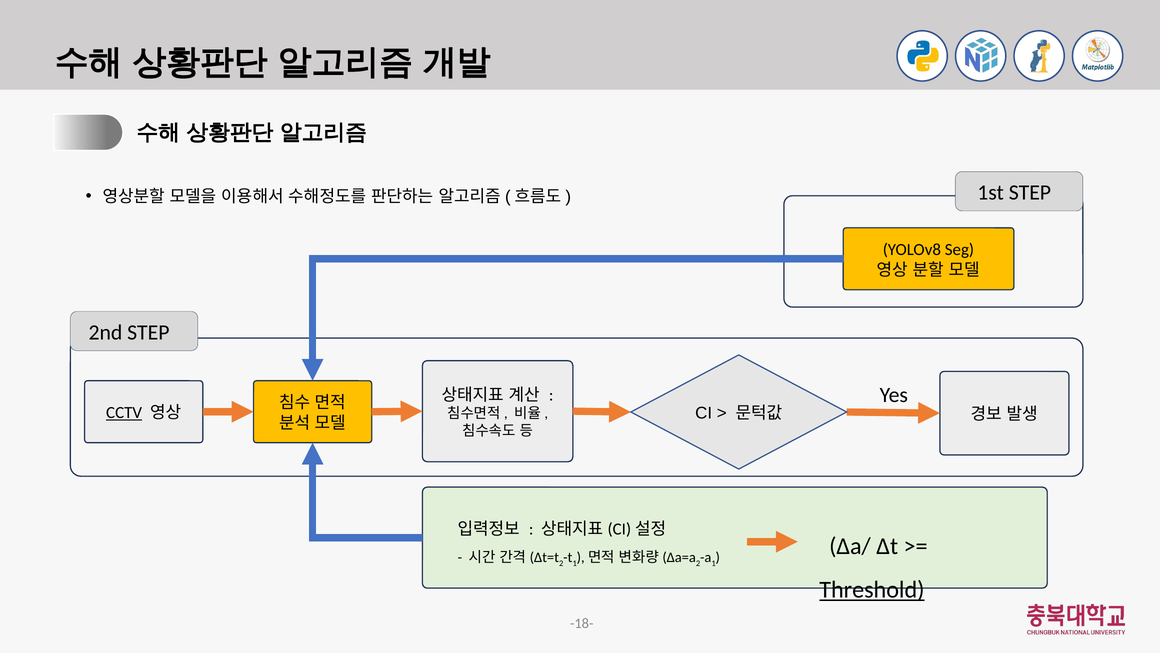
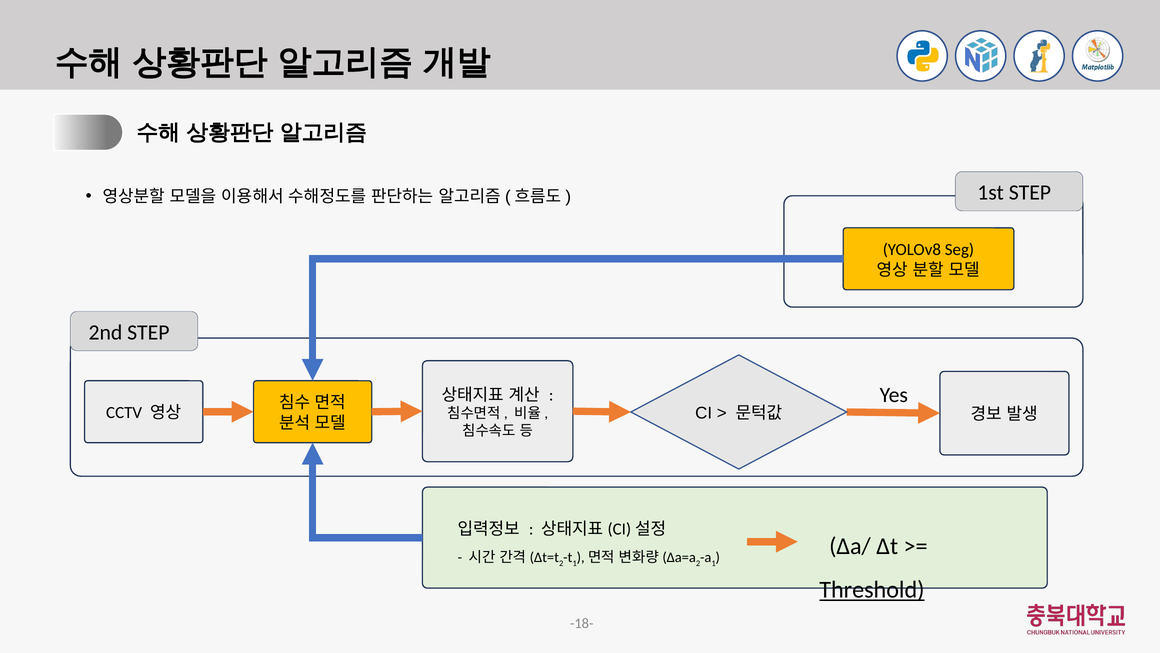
CCTV underline: present -> none (124, 413)
